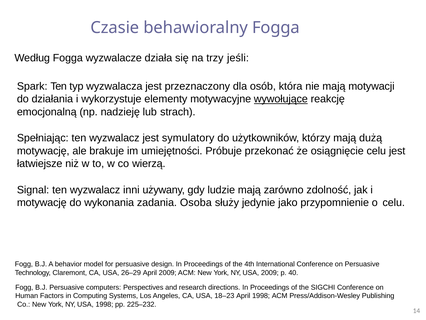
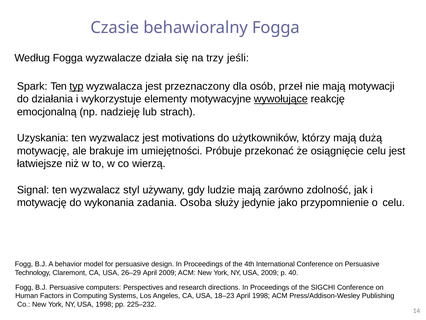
typ underline: none -> present (76, 86)
która: która -> przeł (291, 86)
Spełniając: Spełniając -> Uzyskania (43, 138)
symulatory: symulatory -> motivations (188, 138)
inni: inni -> styl (131, 190)
